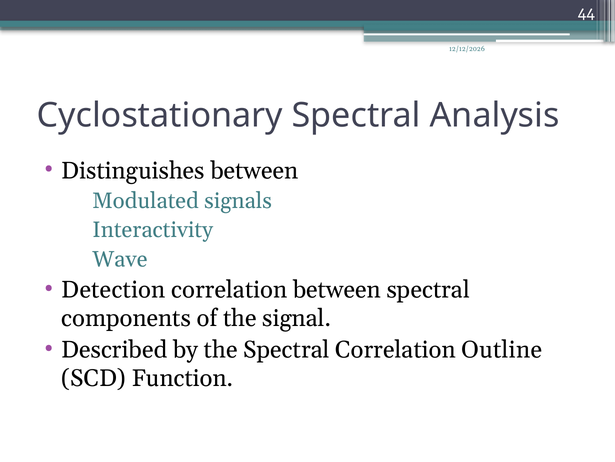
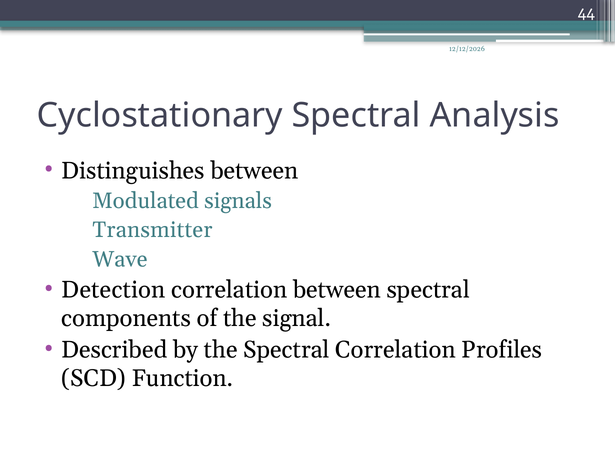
Interactivity: Interactivity -> Transmitter (152, 230)
Outline: Outline -> Profiles (502, 349)
